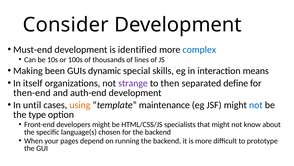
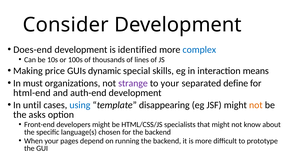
Must-end: Must-end -> Does-end (33, 50)
been: been -> price (55, 71)
itself: itself -> must (33, 83)
to then: then -> your (170, 83)
then-end: then-end -> html-end (32, 92)
using colour: orange -> blue (80, 105)
maintenance: maintenance -> disappearing (164, 105)
not colour: blue -> orange (256, 105)
type: type -> asks (37, 114)
